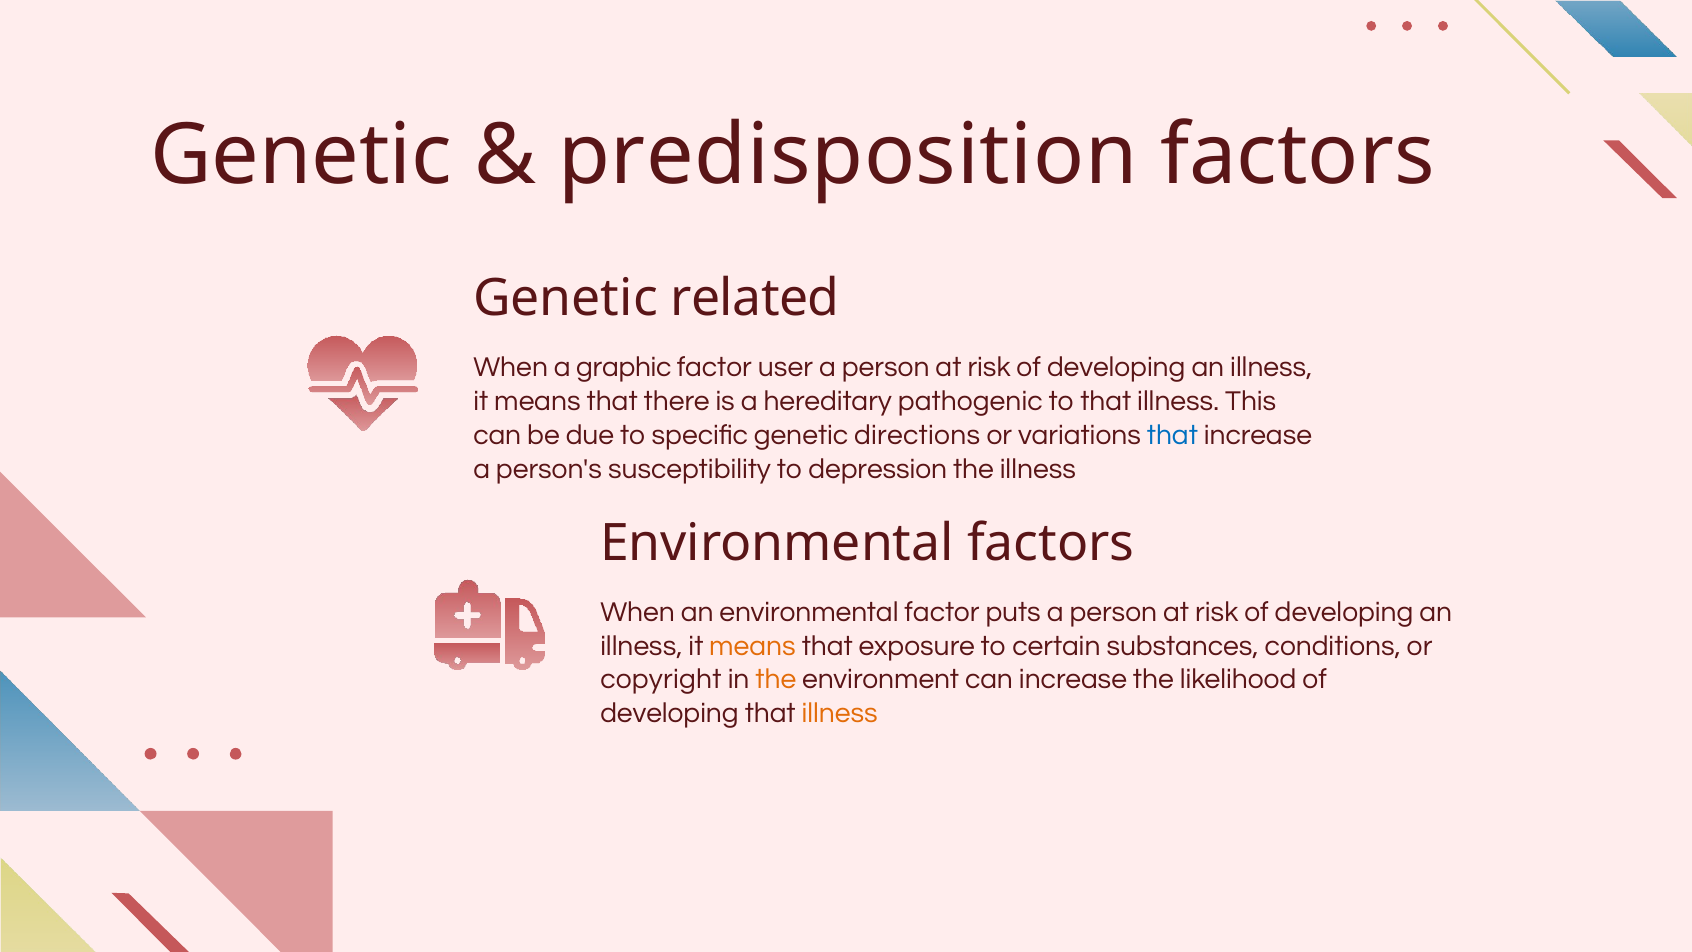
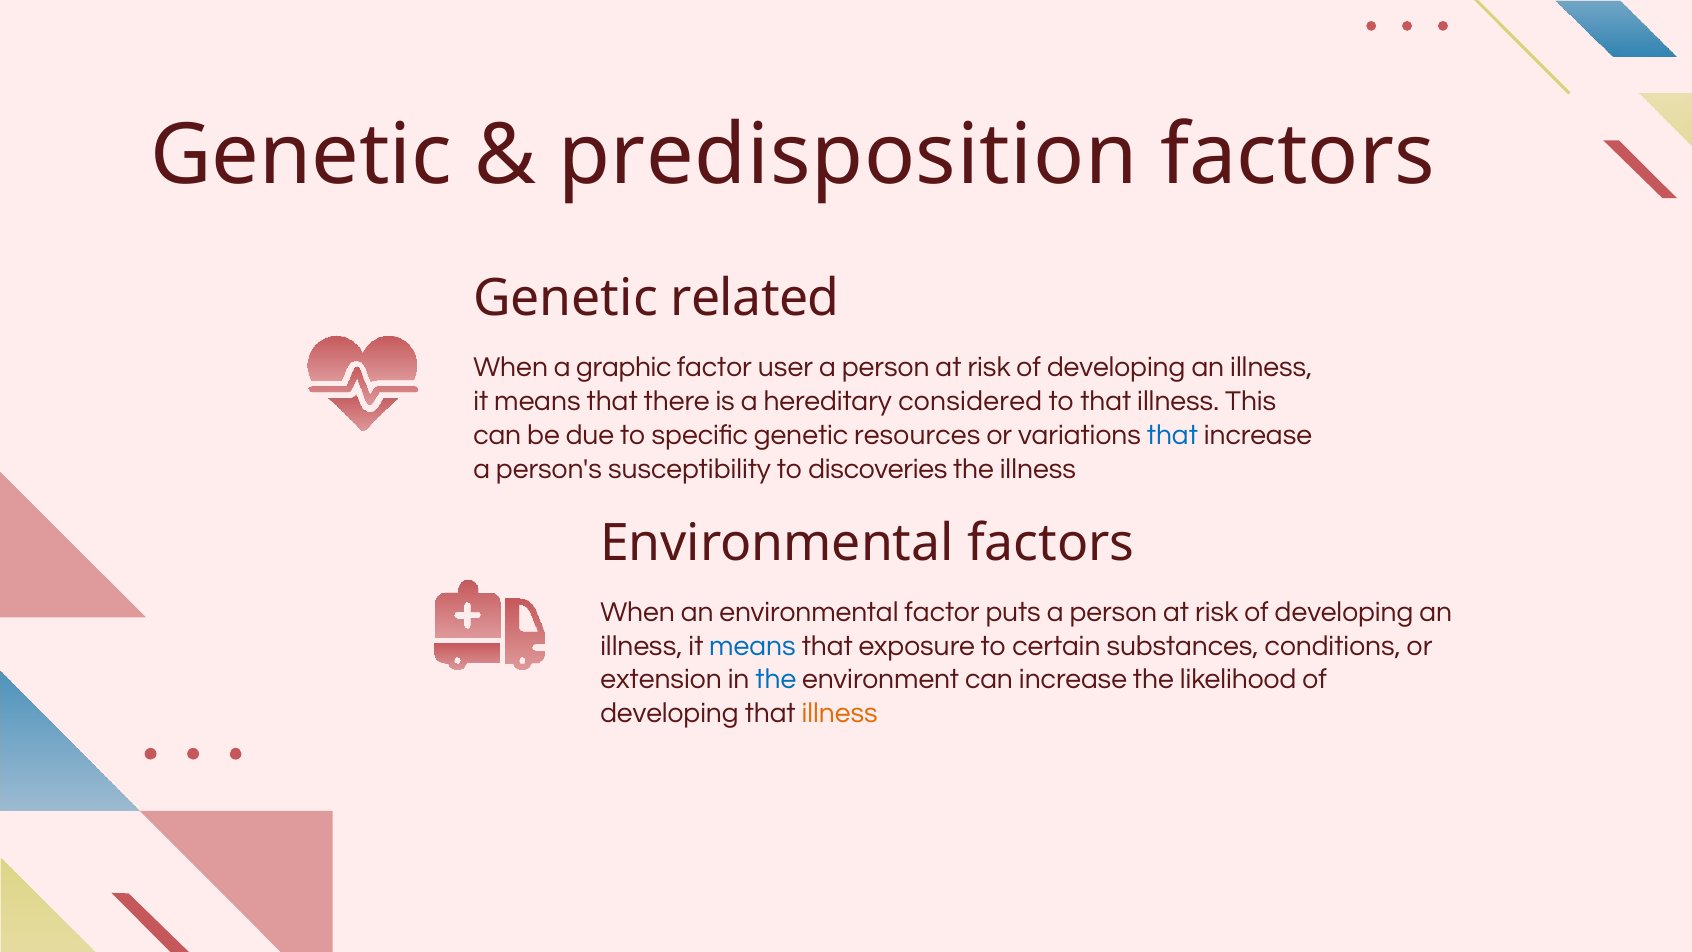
pathogenic: pathogenic -> considered (970, 401)
directions: directions -> resources (917, 435)
depression: depression -> discoveries (878, 469)
means colour: orange -> blue (752, 646)
copyright: copyright -> extension (661, 679)
the colour: orange -> blue (776, 679)
